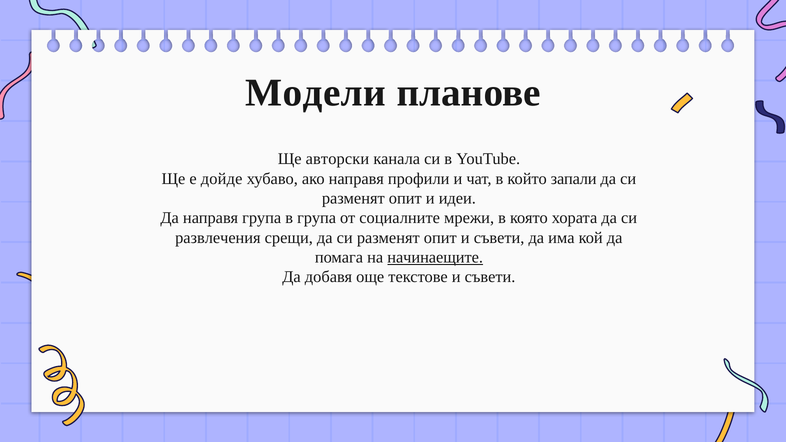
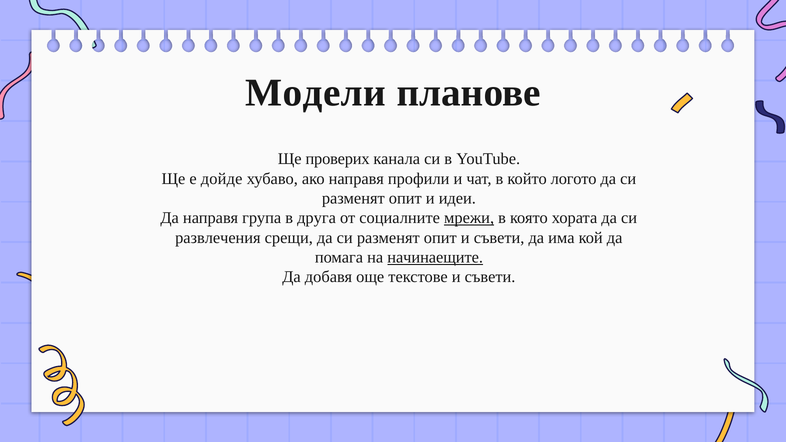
авторски: авторски -> проверих (338, 159)
запали: запали -> логото (574, 179)
в група: група -> друга (317, 218)
мрежи underline: none -> present (469, 218)
